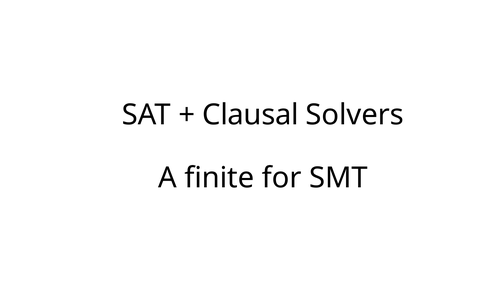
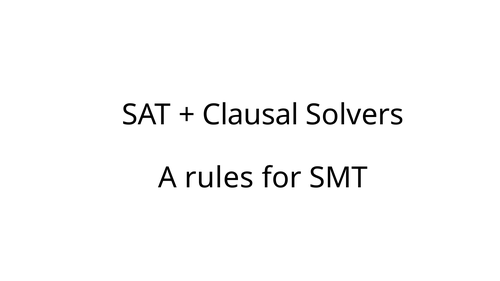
finite: finite -> rules (219, 178)
